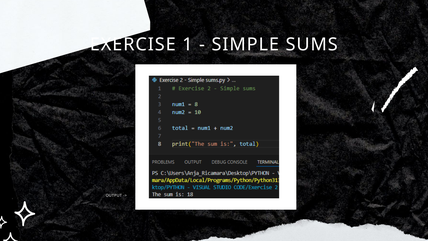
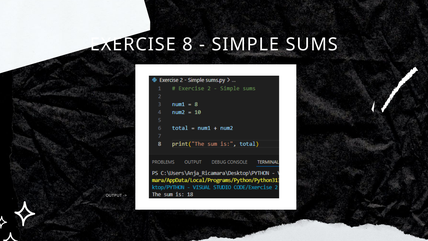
1: 1 -> 8 (187, 45)
